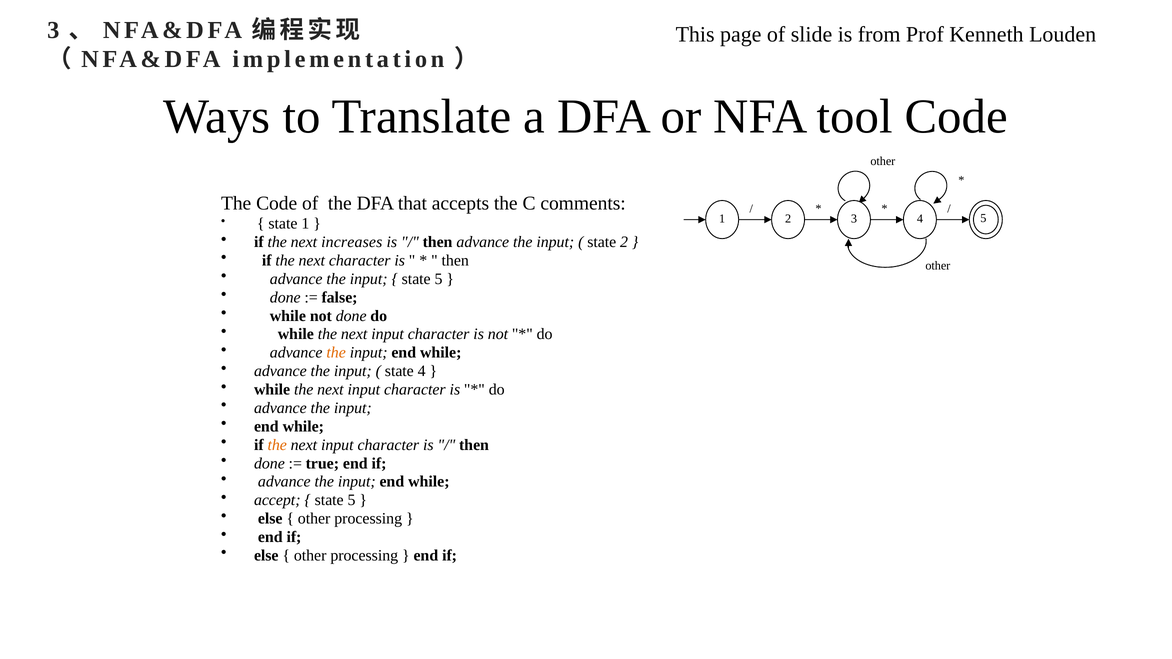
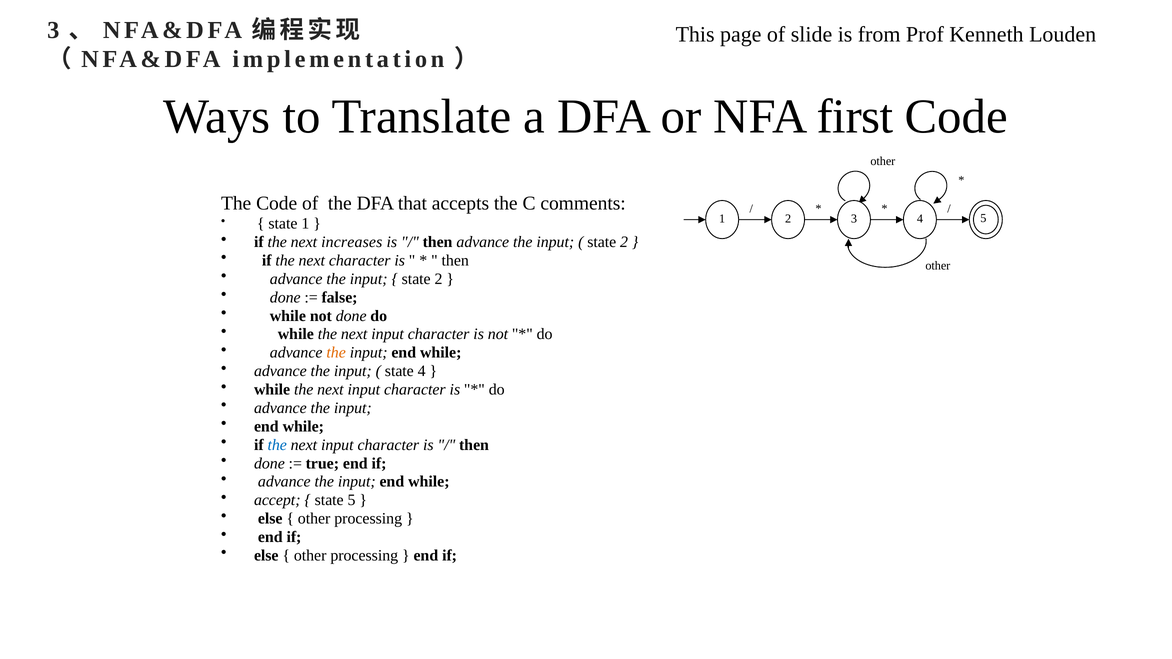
tool: tool -> first (855, 117)
5: 5 -> 2 (439, 279)
the colour: orange -> blue (277, 445)
